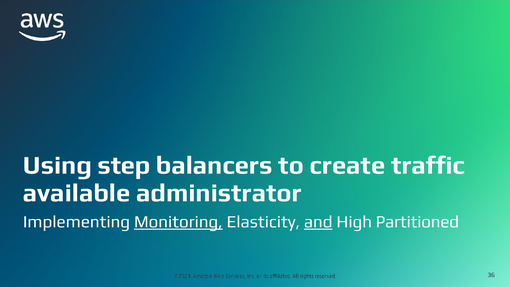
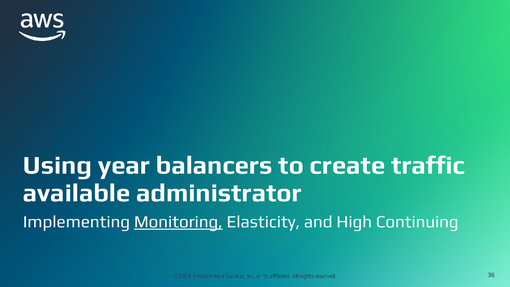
step: step -> year (124, 165)
and underline: present -> none (318, 222)
Partitioned: Partitioned -> Continuing (417, 222)
